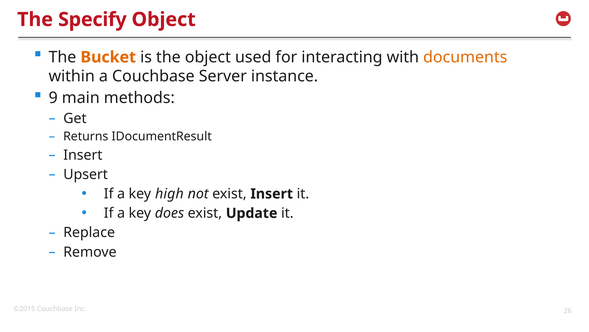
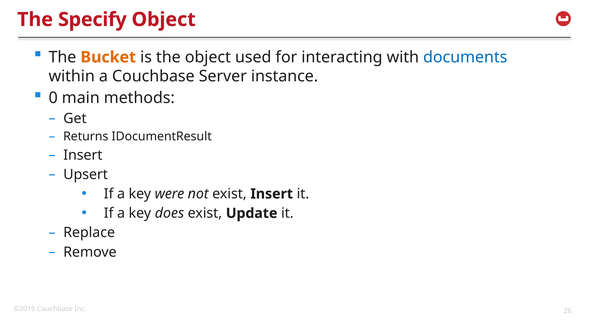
documents colour: orange -> blue (465, 57)
9: 9 -> 0 (53, 98)
high: high -> were (170, 193)
